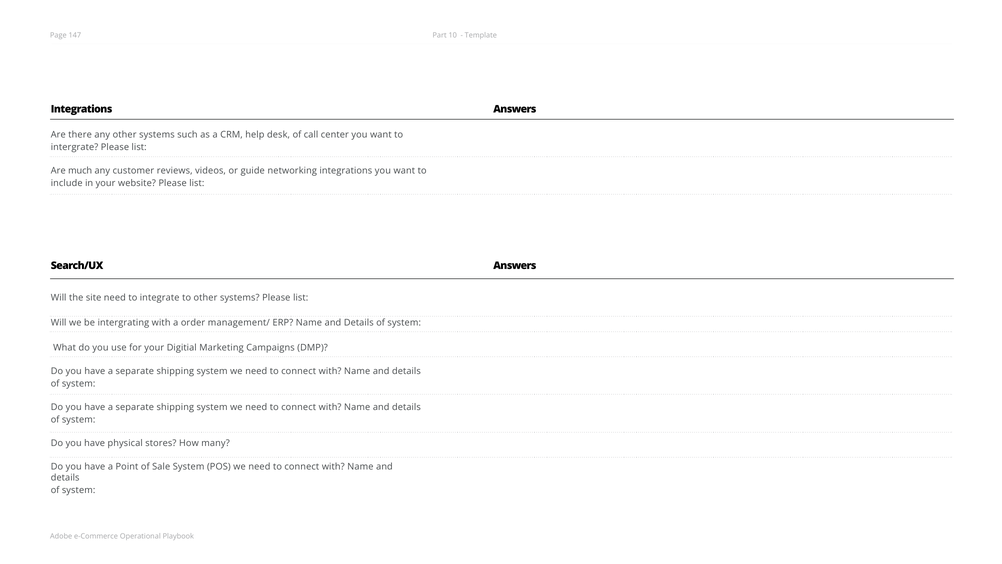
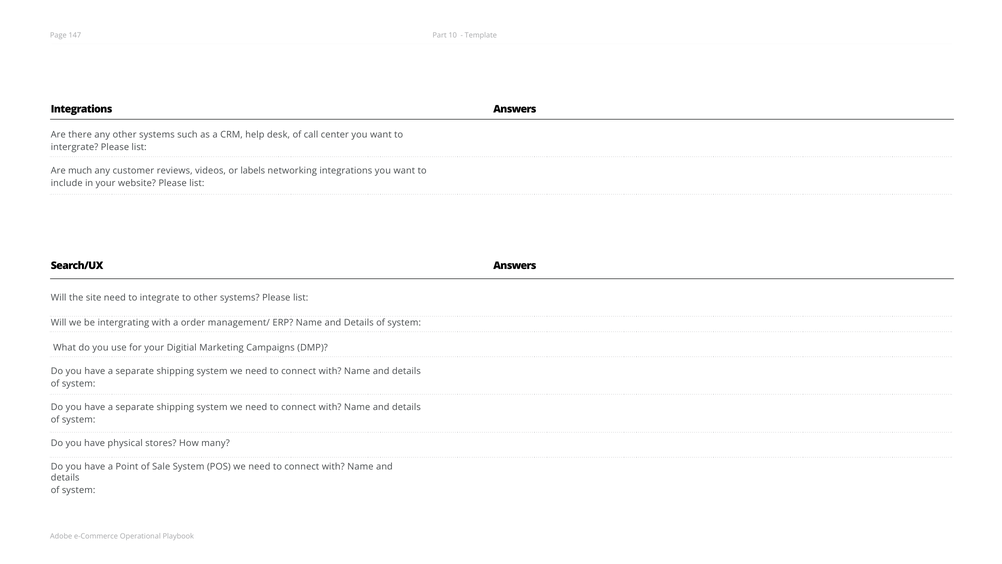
guide: guide -> labels (253, 171)
